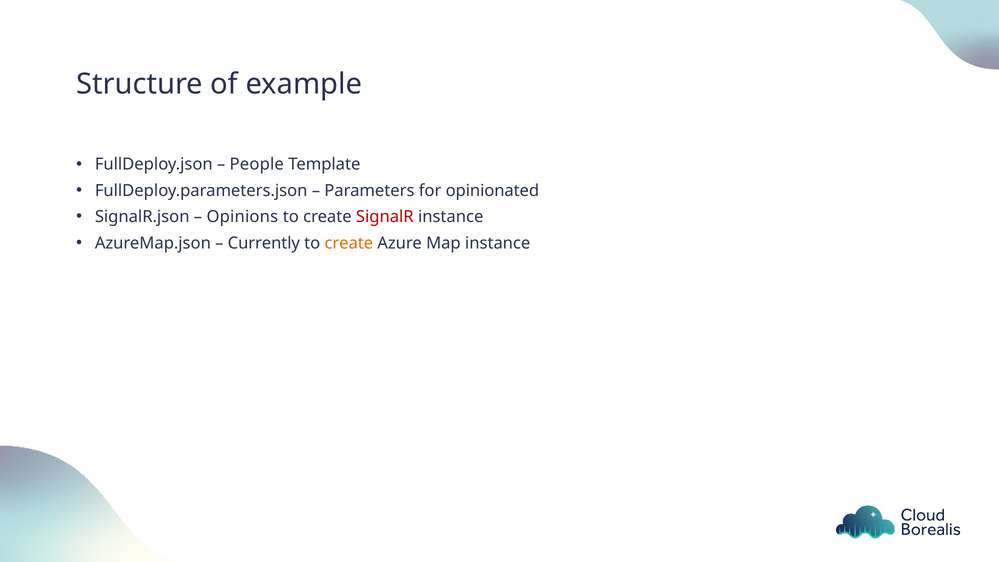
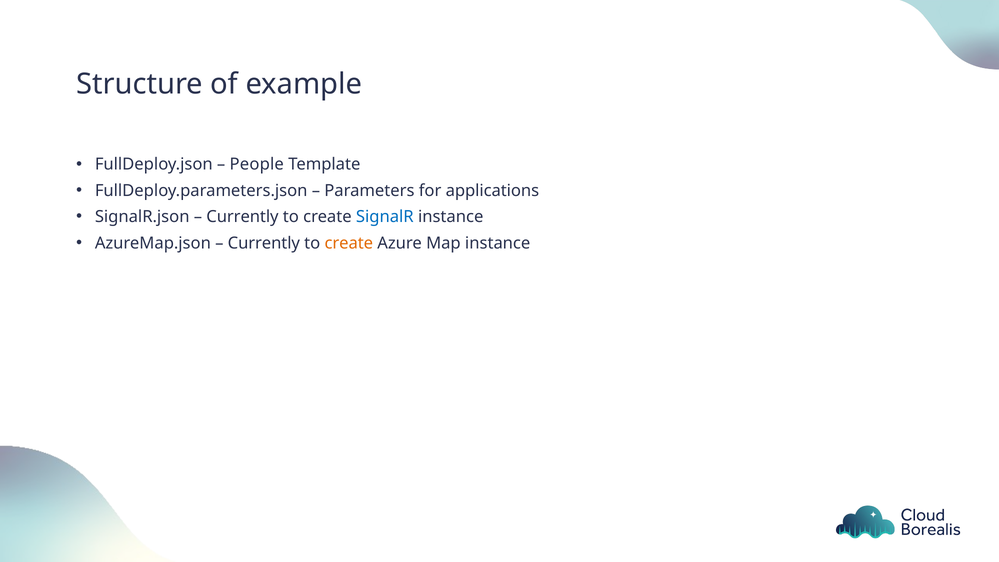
opinionated: opinionated -> applications (492, 191)
Opinions: Opinions -> Currently (242, 217)
SignalR colour: red -> blue (385, 217)
